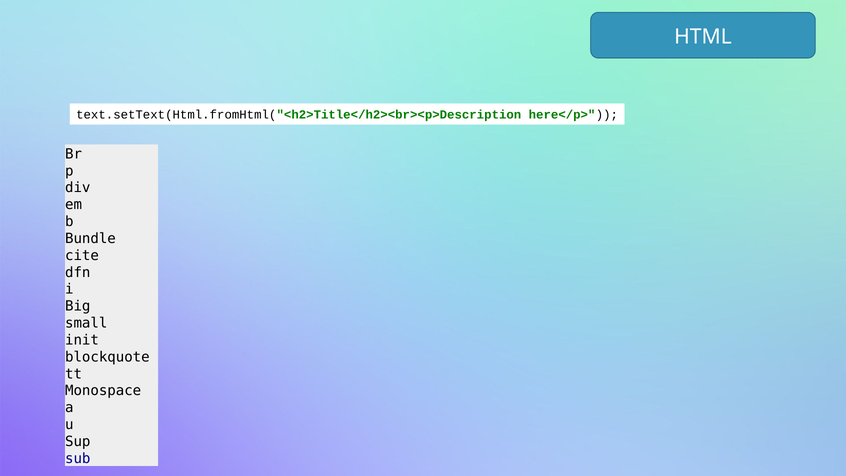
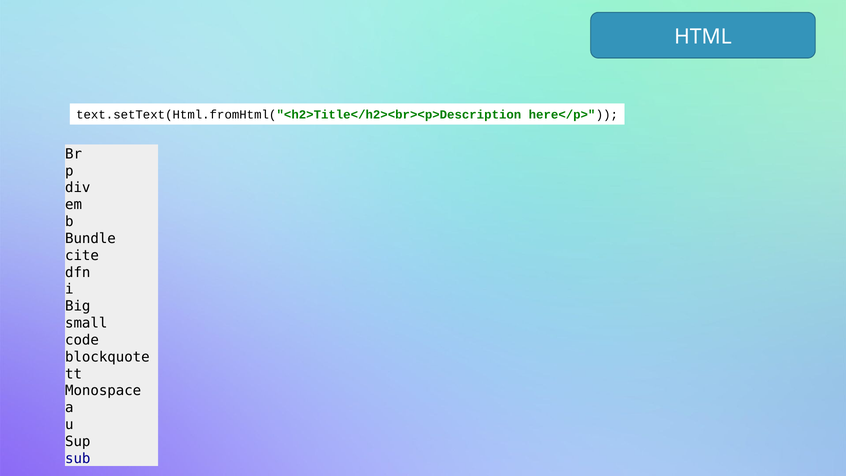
init: init -> code (82, 340)
